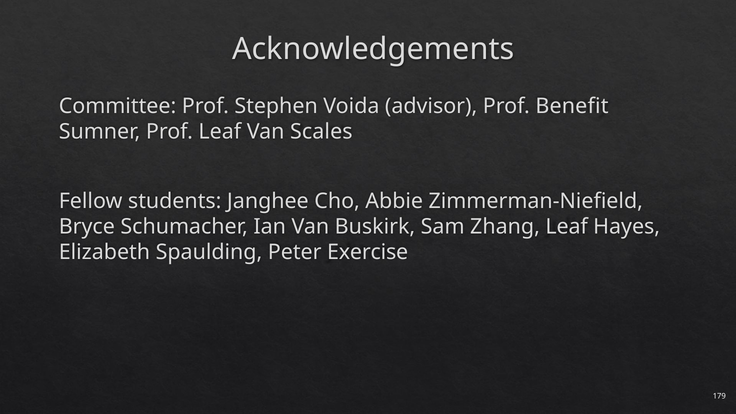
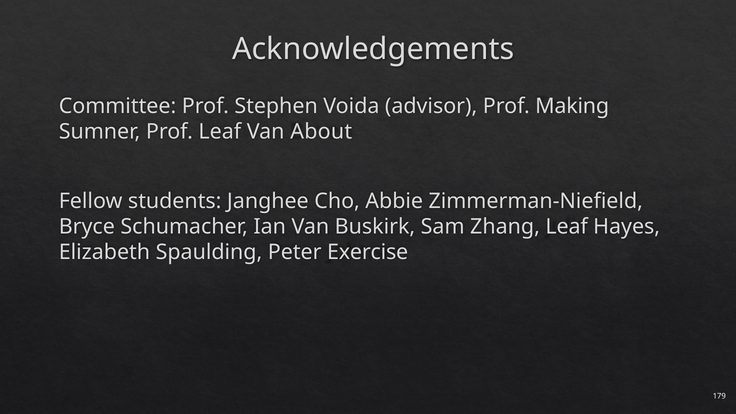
Benefit: Benefit -> Making (572, 106)
Scales: Scales -> About (321, 132)
